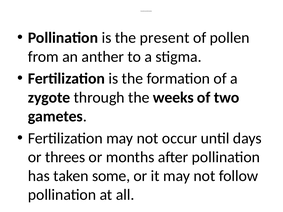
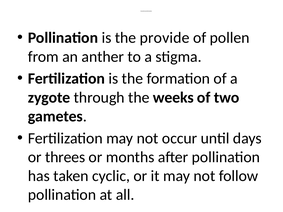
present: present -> provide (165, 38)
some: some -> cyclic (111, 176)
